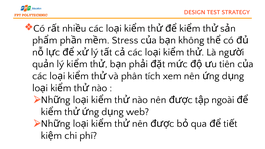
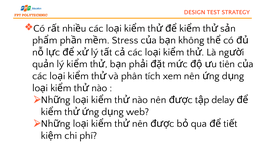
ngoài: ngoài -> delay (223, 100)
